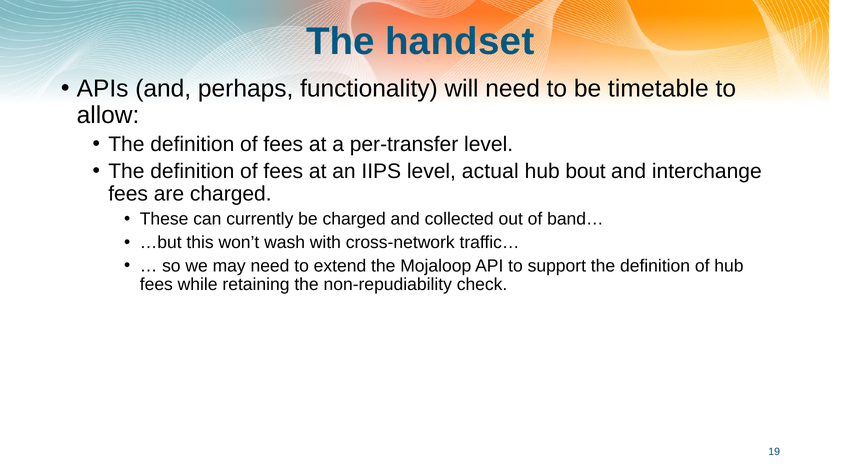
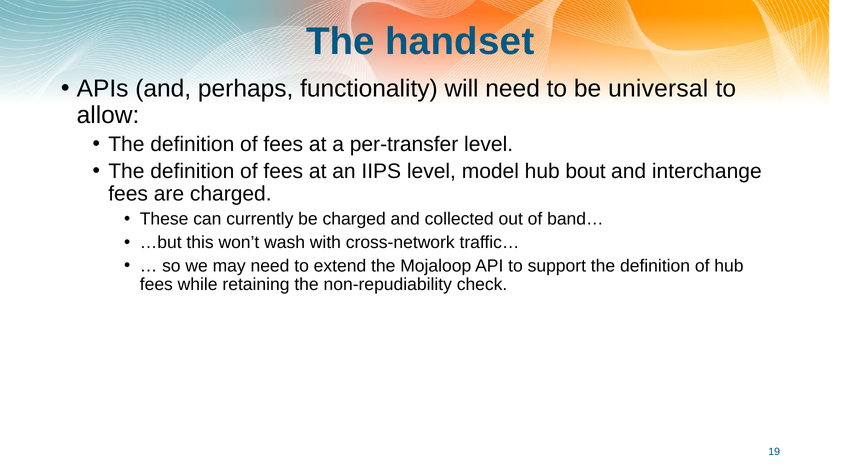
timetable: timetable -> universal (658, 89)
actual: actual -> model (490, 171)
